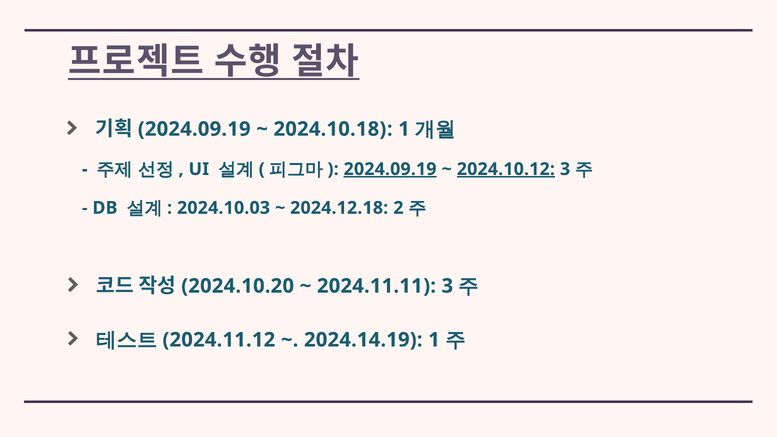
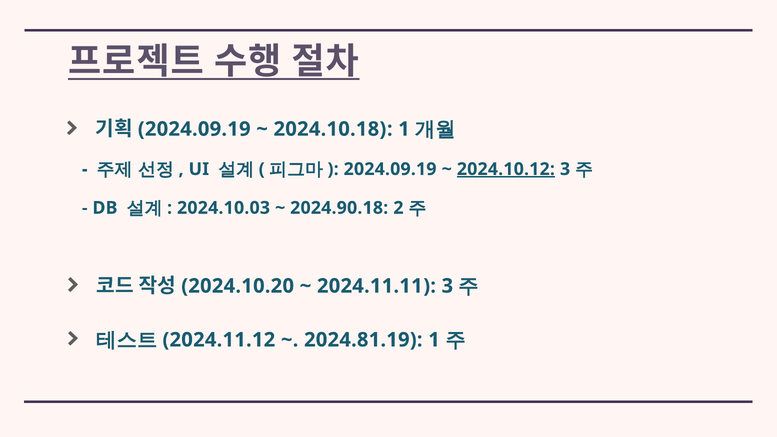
2024.09.19 underline: present -> none (390, 169)
2024.12.18: 2024.12.18 -> 2024.90.18 (339, 208)
2024.14.19: 2024.14.19 -> 2024.81.19 (363, 340)
